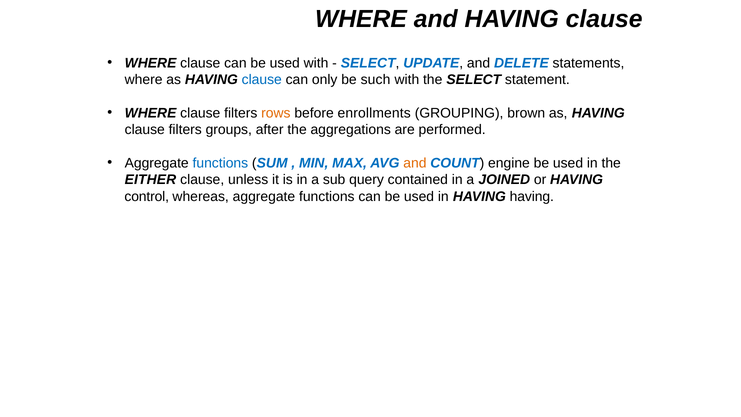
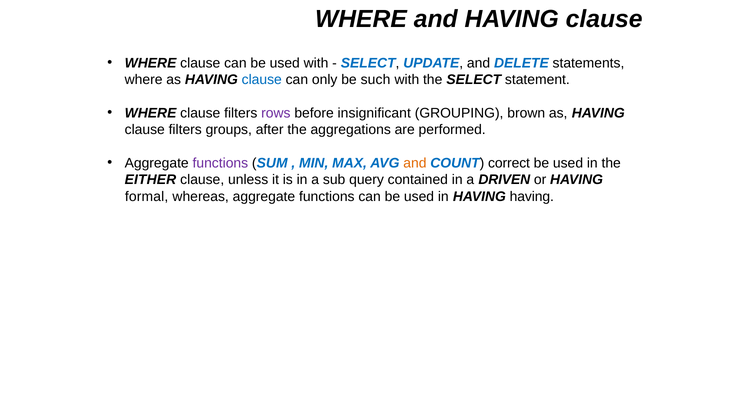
rows colour: orange -> purple (276, 113)
enrollments: enrollments -> insignificant (374, 113)
functions colour: blue -> purple (220, 163)
engine: engine -> correct (509, 163)
JOINED: JOINED -> DRIVEN (504, 180)
control: control -> formal (147, 196)
